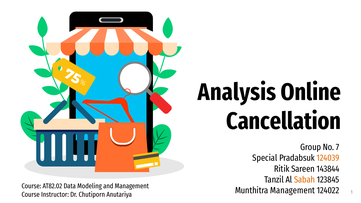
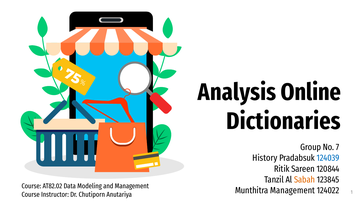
Cancellation: Cancellation -> Dictionaries (283, 121)
Special: Special -> History (265, 158)
124039 colour: orange -> blue (328, 158)
143844: 143844 -> 120844 (328, 169)
